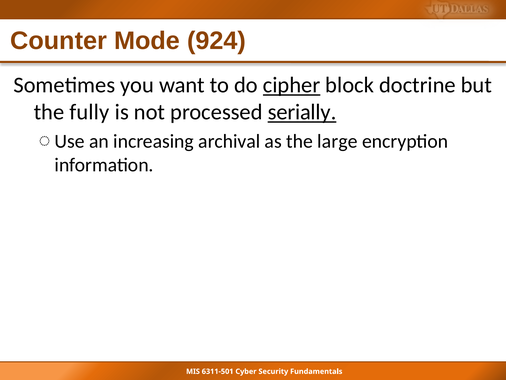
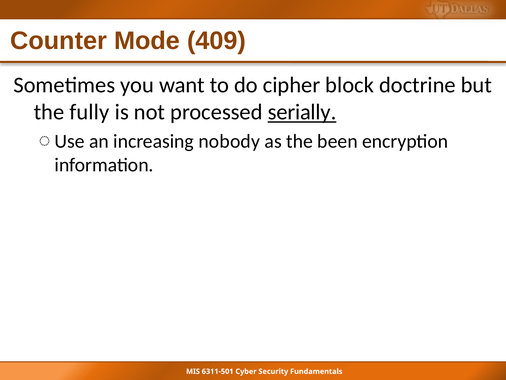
924: 924 -> 409 (217, 41)
cipher underline: present -> none (292, 85)
archival: archival -> nobody (229, 141)
large: large -> been (337, 141)
